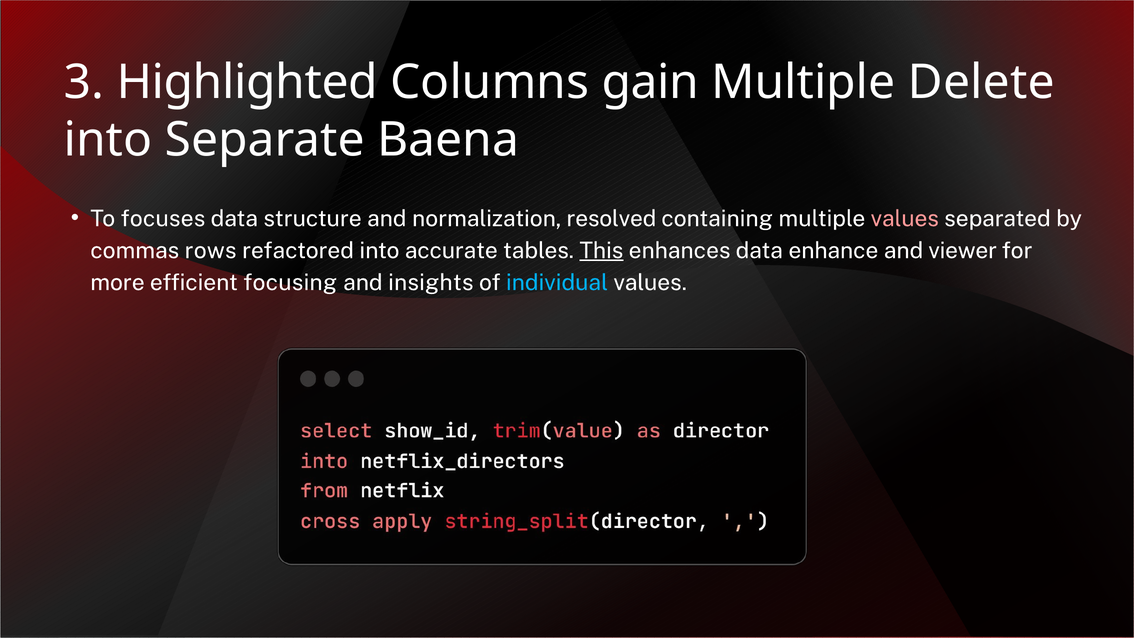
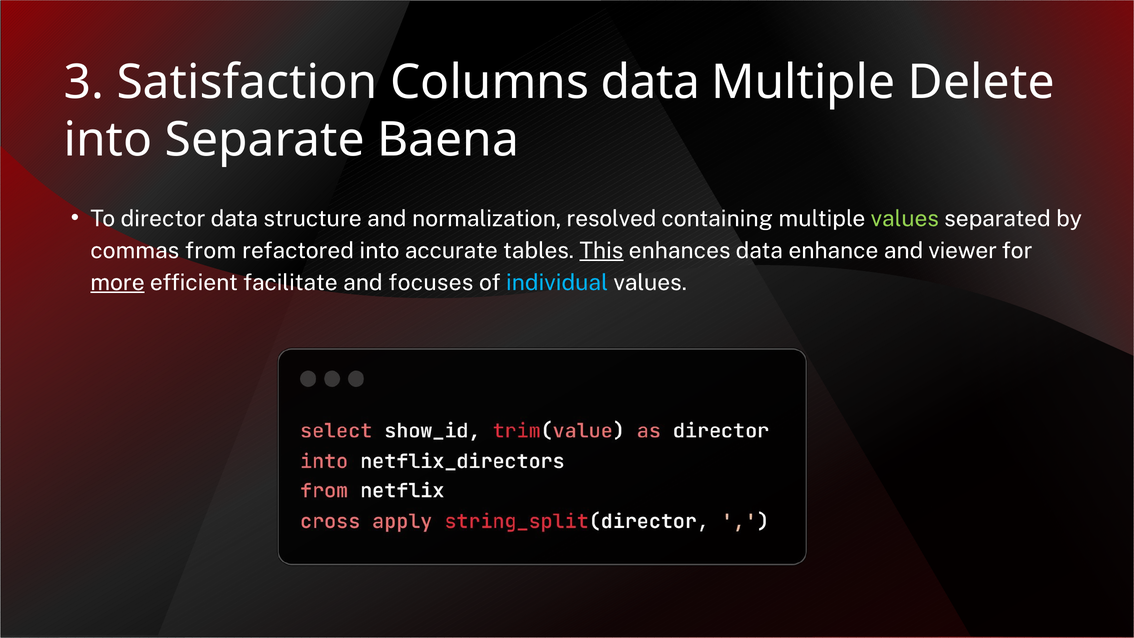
Highlighted: Highlighted -> Satisfaction (247, 82)
Columns gain: gain -> data (650, 82)
focuses: focuses -> director (163, 219)
values colour: pink -> light green (905, 219)
rows: rows -> from (211, 251)
more underline: none -> present (117, 283)
focusing: focusing -> facilitate (290, 283)
insights: insights -> focuses (431, 283)
